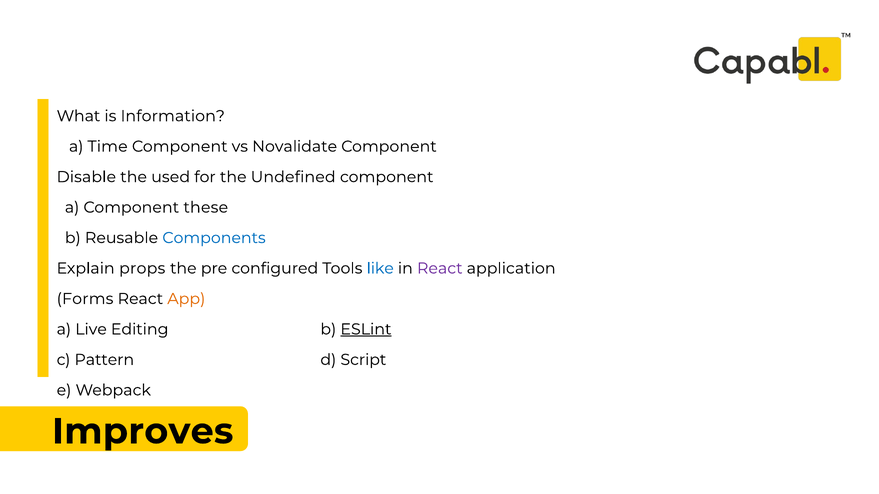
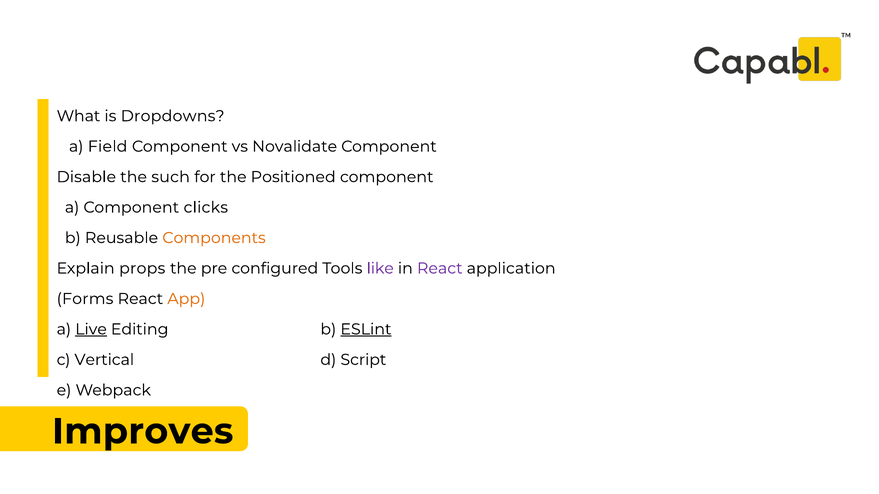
Information: Information -> Dropdowns (173, 116)
Time: Time -> Field (108, 147)
used: used -> such (171, 177)
Undefined: Undefined -> Positioned (293, 177)
these: these -> clicks (206, 208)
Components colour: blue -> orange (214, 238)
like colour: blue -> purple (380, 269)
Live underline: none -> present (91, 330)
Pattern: Pattern -> Vertical (104, 360)
